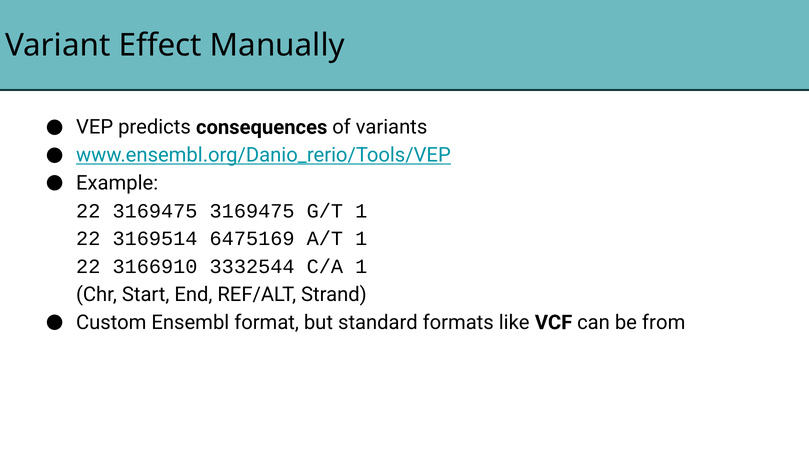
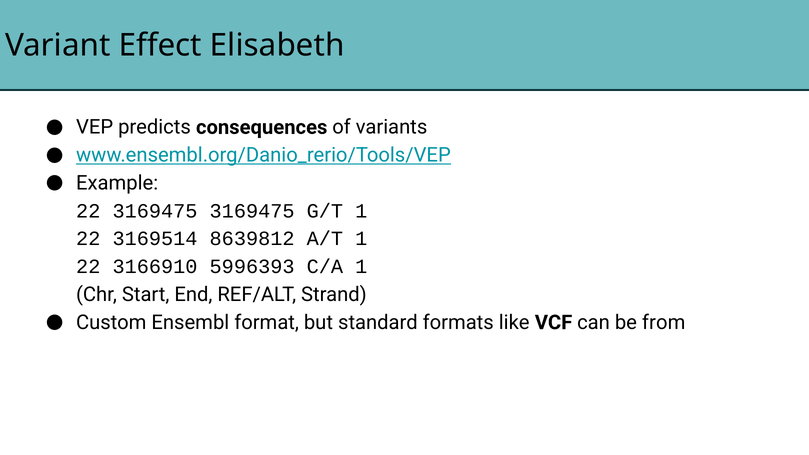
Manually: Manually -> Elisabeth (277, 45)
6475169: 6475169 -> 8639812 (252, 239)
3332544: 3332544 -> 5996393 (252, 267)
